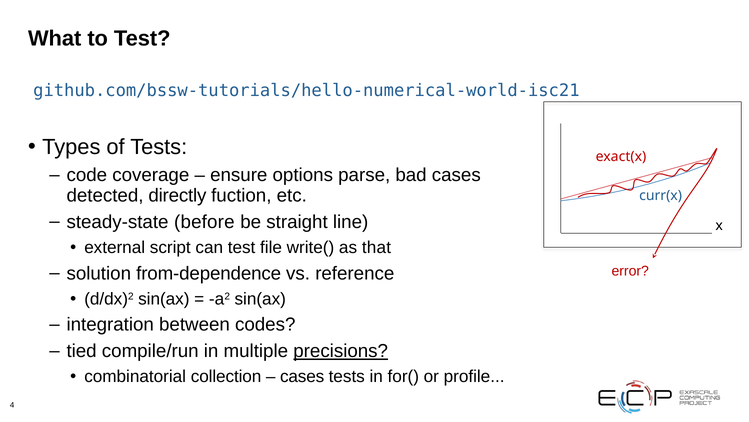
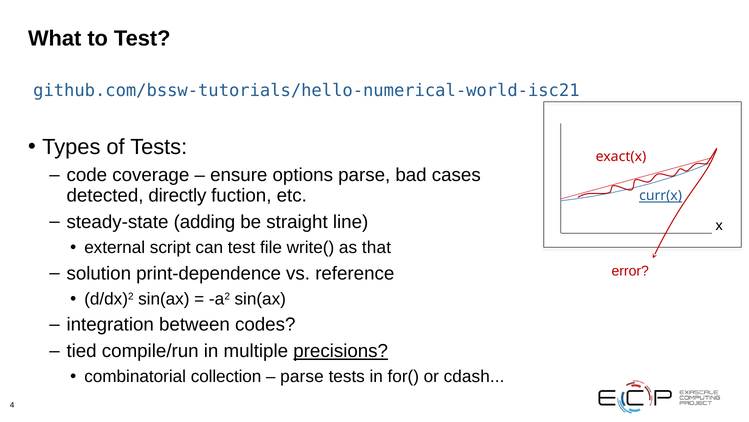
curr(x underline: none -> present (661, 196)
before: before -> adding (205, 222)
from-dependence: from-dependence -> print-dependence (209, 273)
cases: cases -> parse (302, 376)
profile: profile -> cdash (474, 376)
